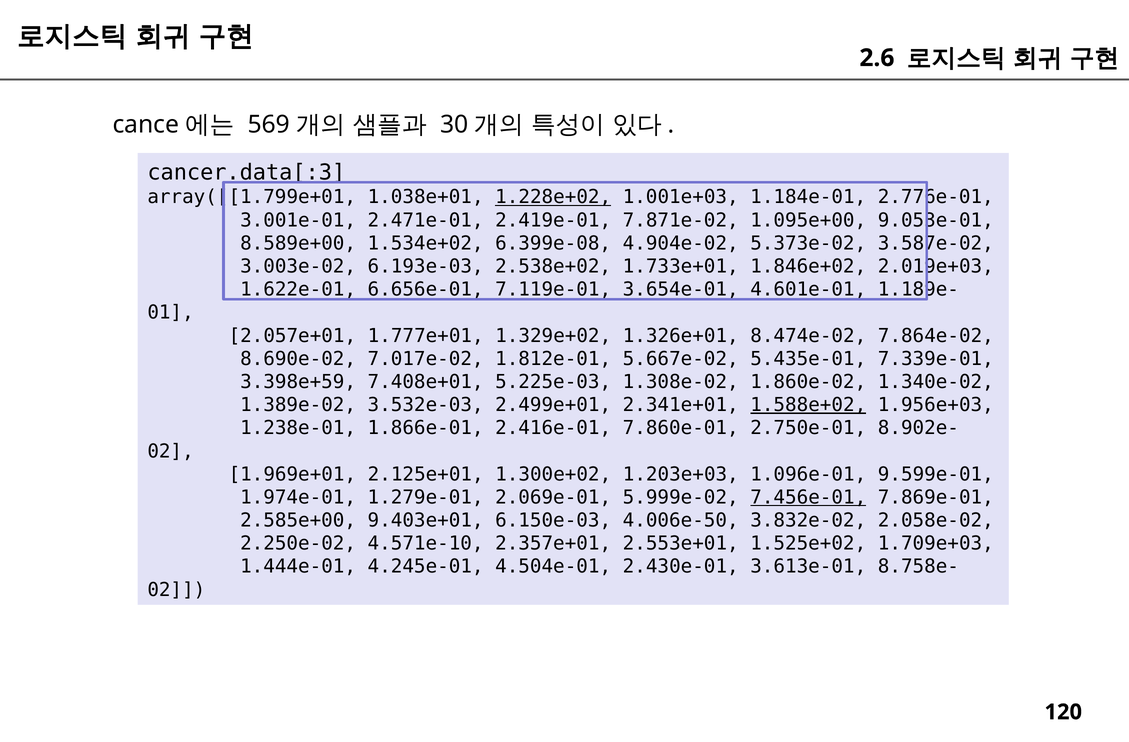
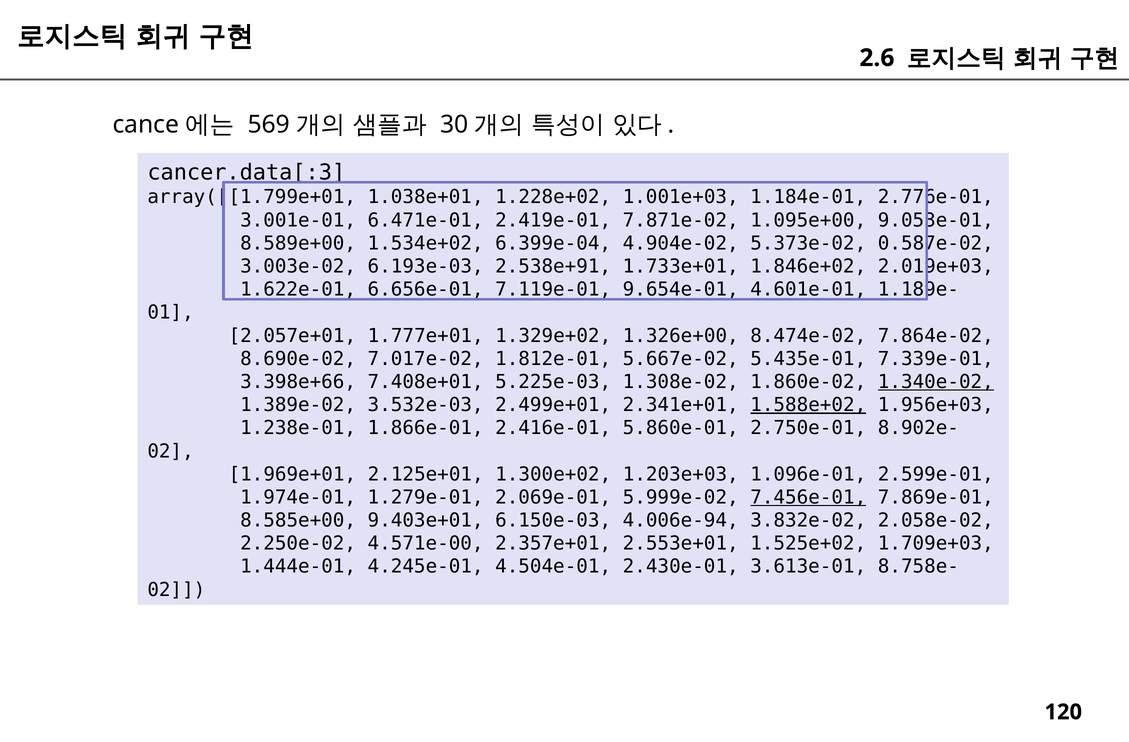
1.228e+02 underline: present -> none (553, 197)
2.471e-01: 2.471e-01 -> 6.471e-01 (426, 220)
6.399e-08: 6.399e-08 -> 6.399e-04 (553, 243)
3.587e-02: 3.587e-02 -> 0.587e-02 (936, 243)
2.538e+02: 2.538e+02 -> 2.538e+91 (553, 266)
3.654e-01: 3.654e-01 -> 9.654e-01 (681, 289)
1.326e+01: 1.326e+01 -> 1.326e+00 (681, 335)
3.398e+59: 3.398e+59 -> 3.398e+66 (298, 382)
1.340e-02 underline: none -> present (936, 382)
7.860e-01: 7.860e-01 -> 5.860e-01 (681, 428)
9.599e-01: 9.599e-01 -> 2.599e-01 (936, 474)
2.585e+00: 2.585e+00 -> 8.585e+00 (298, 520)
4.006e-50: 4.006e-50 -> 4.006e-94 (681, 520)
4.571e-10: 4.571e-10 -> 4.571e-00 (426, 543)
